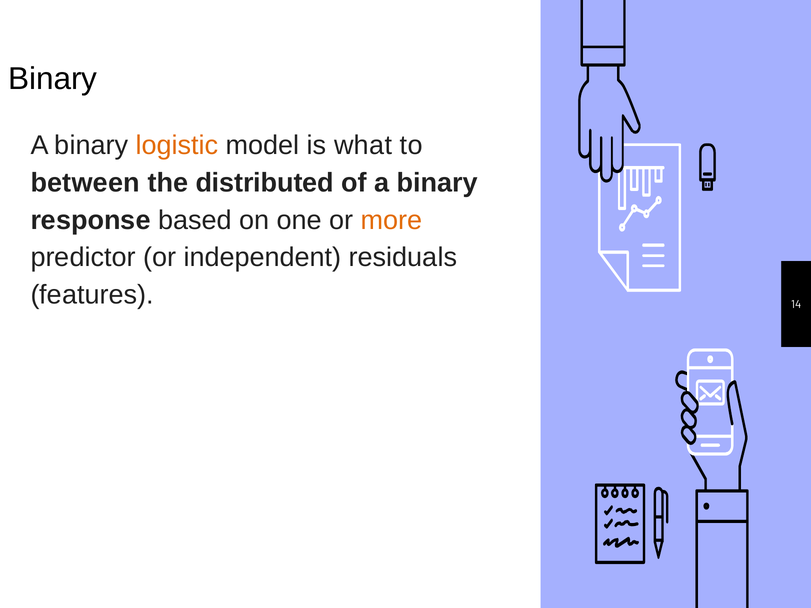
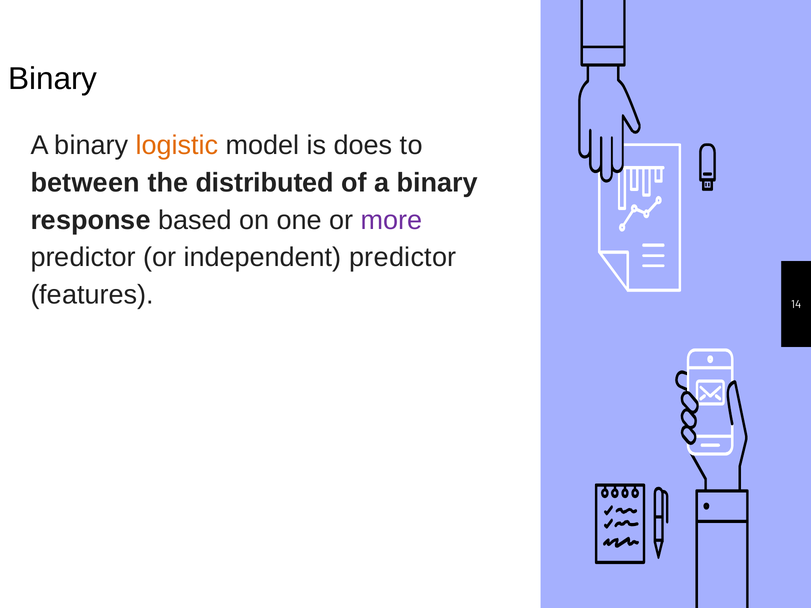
what: what -> does (363, 146)
more colour: orange -> purple (392, 220)
independent residuals: residuals -> predictor (403, 257)
